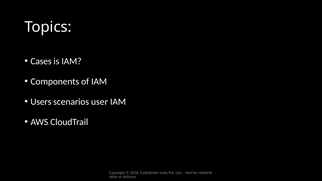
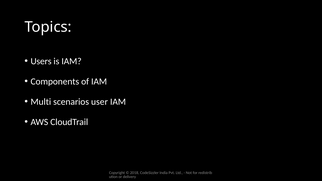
Cases: Cases -> Users (41, 61)
Users: Users -> Multi (41, 102)
